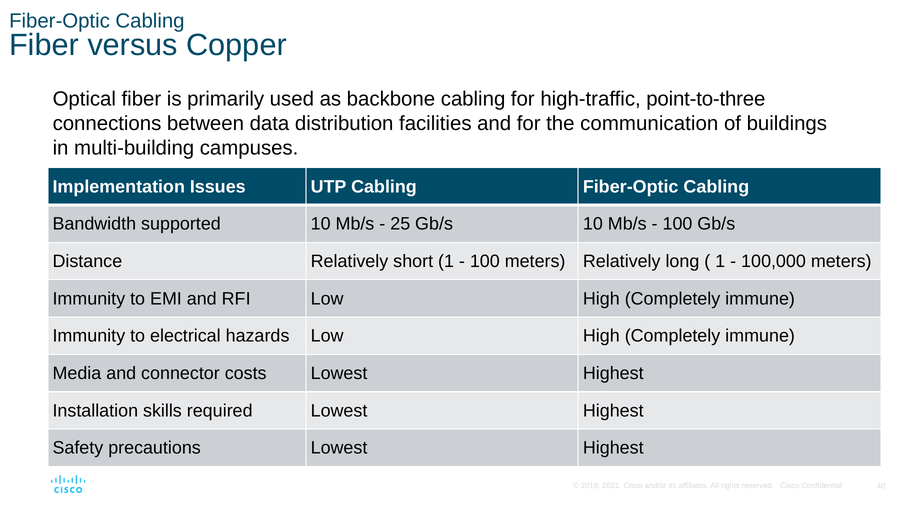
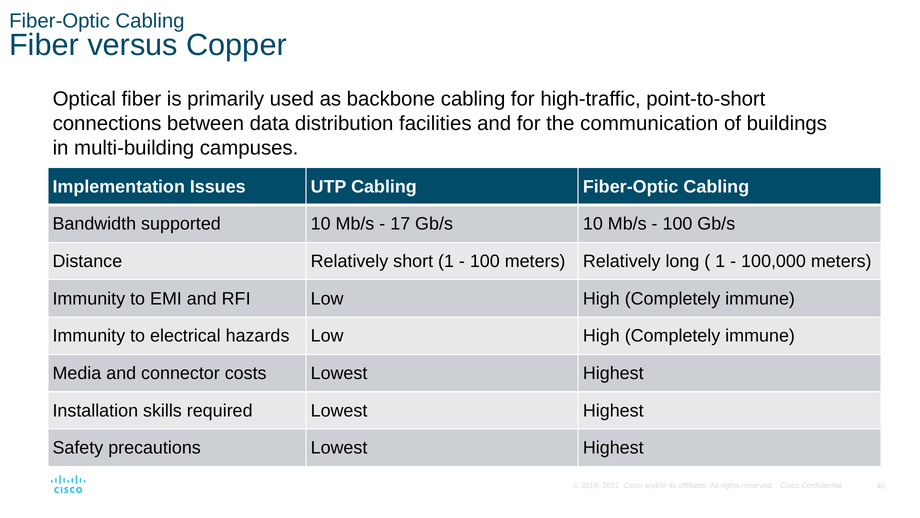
point-to-three: point-to-three -> point-to-short (706, 99)
25: 25 -> 17 (400, 224)
